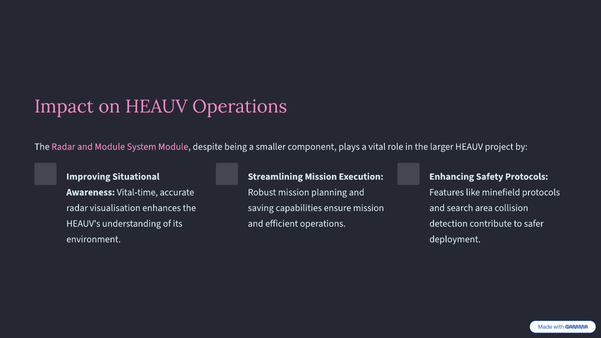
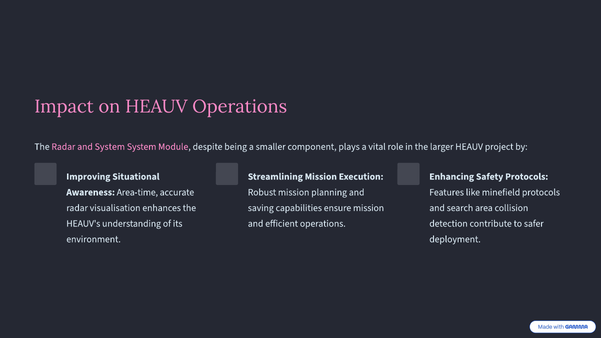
and Module: Module -> System (110, 147)
Vital-time: Vital-time -> Area-time (137, 192)
